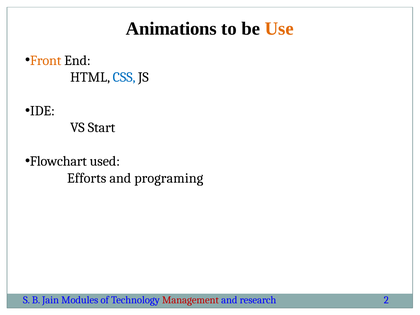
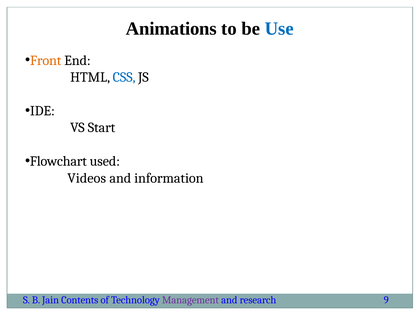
Use colour: orange -> blue (279, 29)
Efforts: Efforts -> Videos (87, 178)
programing: programing -> information (169, 178)
Modules: Modules -> Contents (80, 300)
Management colour: red -> purple (190, 300)
2: 2 -> 9 (386, 300)
